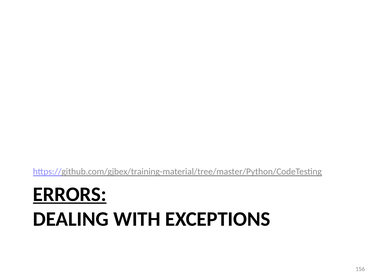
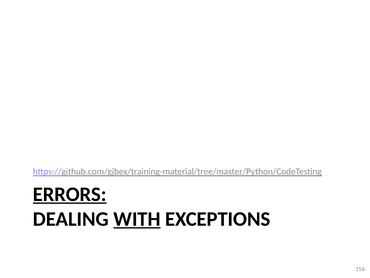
WITH underline: none -> present (137, 219)
